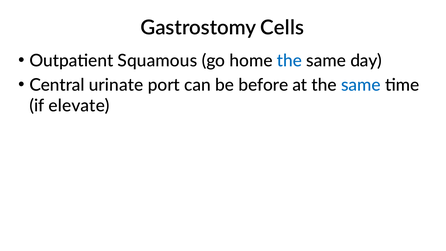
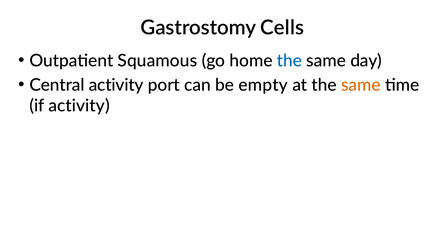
Central urinate: urinate -> activity (116, 85)
before: before -> empty (263, 85)
same colour: blue -> orange (361, 85)
if elevate: elevate -> activity (79, 106)
